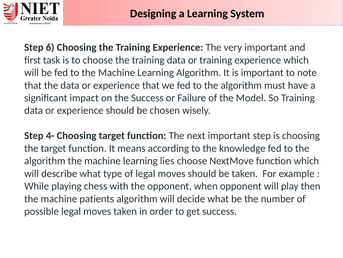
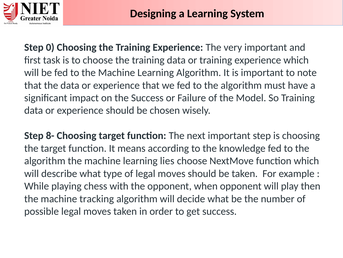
6: 6 -> 0 (50, 47)
4-: 4- -> 8- (50, 135)
patients: patients -> tracking (97, 198)
